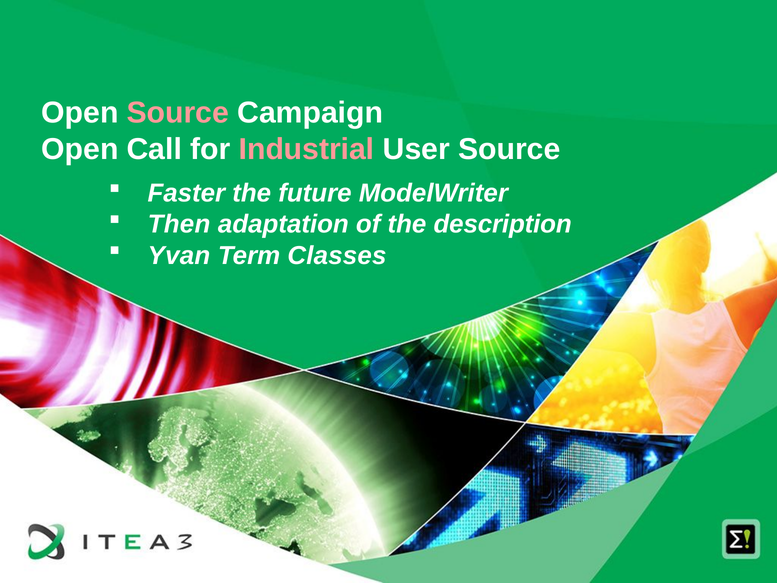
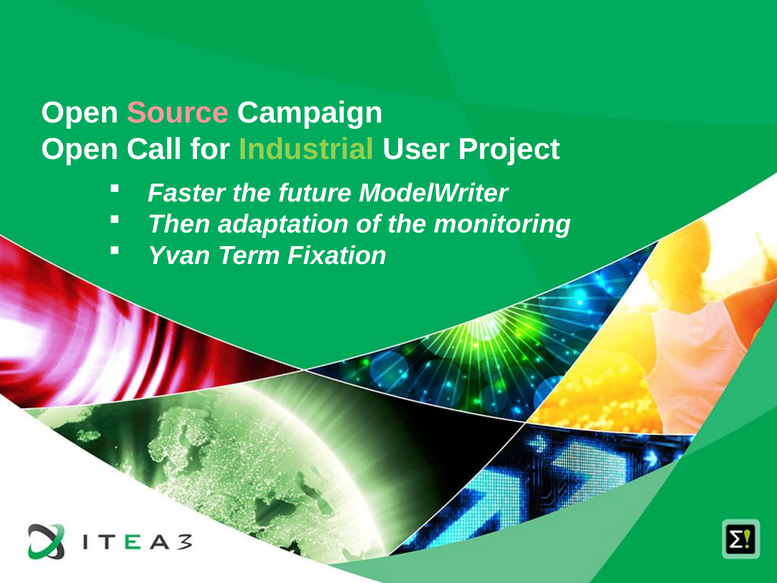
Industrial colour: pink -> light green (307, 149)
User Source: Source -> Project (509, 149)
description: description -> monitoring (502, 224)
Classes: Classes -> Fixation (337, 255)
